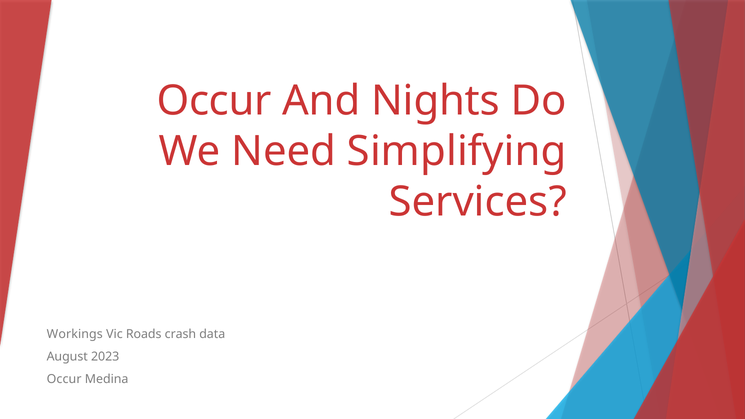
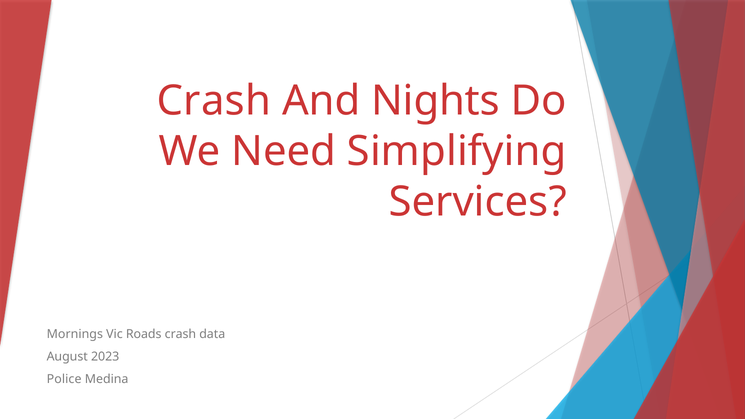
Occur: Occur -> Crash (214, 101)
Workings: Workings -> Mornings (75, 334)
Occur: Occur -> Police (64, 379)
